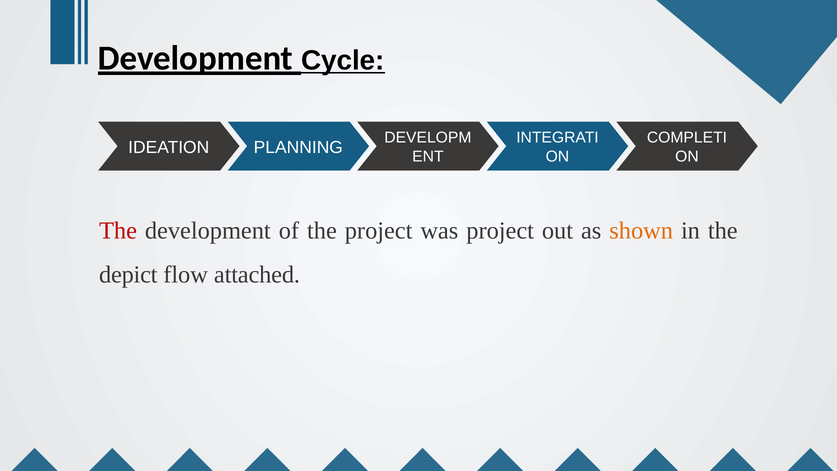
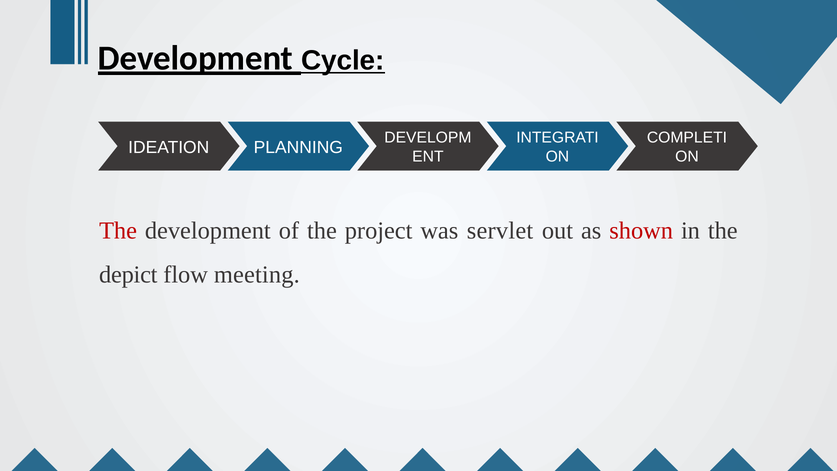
was project: project -> servlet (500, 231)
shown colour: orange -> red (641, 231)
attached: attached -> meeting (257, 275)
